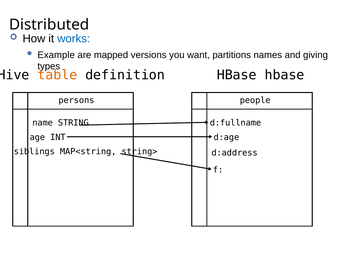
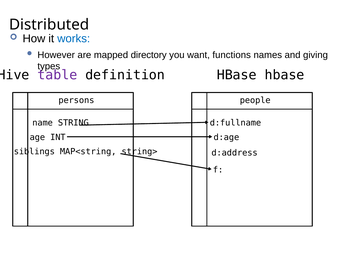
Example: Example -> However (56, 55)
versions: versions -> directory (149, 55)
partitions: partitions -> functions (232, 55)
table colour: orange -> purple (57, 75)
